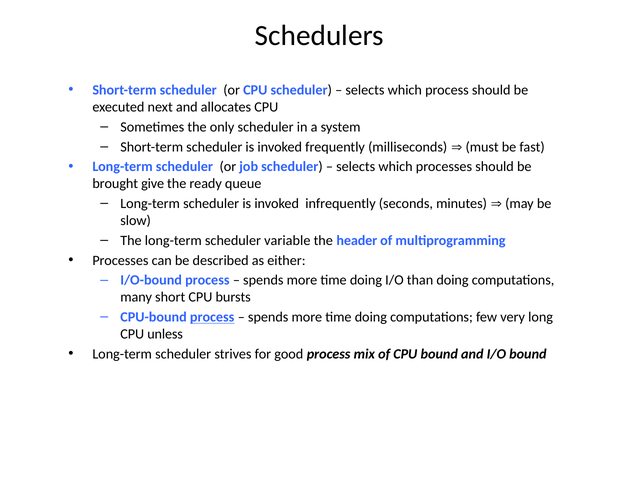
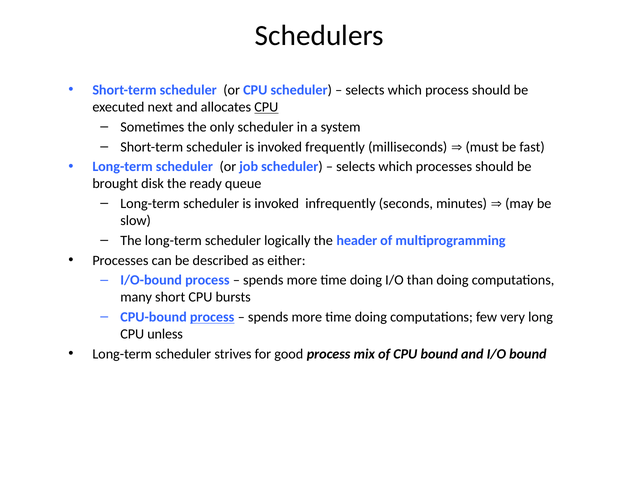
CPU underline: none -> present (266, 107)
give: give -> disk (153, 184)
variable: variable -> logically (287, 241)
